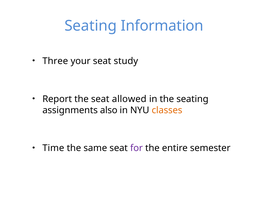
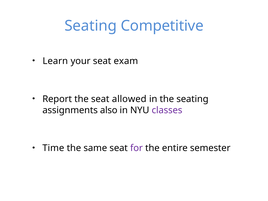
Information: Information -> Competitive (162, 26)
Three: Three -> Learn (55, 61)
study: study -> exam (126, 61)
classes colour: orange -> purple (167, 110)
